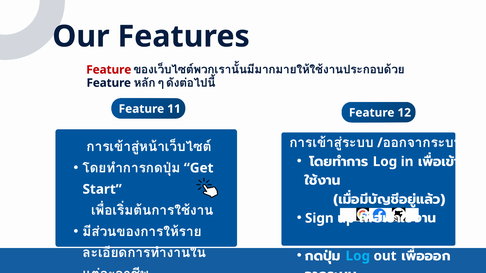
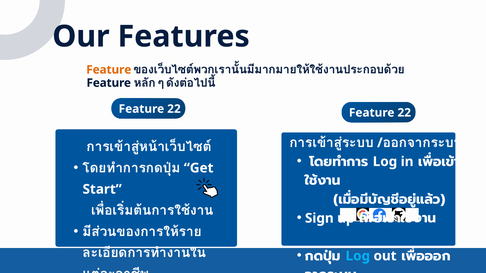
Feature colour: red -> orange (109, 70)
11: 11 -> 22 (174, 109)
12: 12 -> 22 (404, 113)
